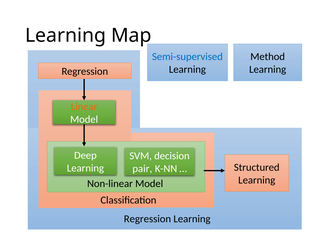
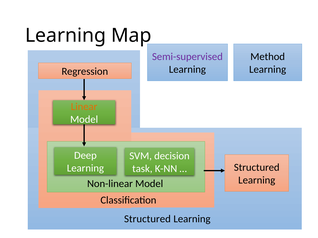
Semi-supervised colour: blue -> purple (187, 57)
pair: pair -> task (142, 169)
Regression: Regression -> Structured (147, 219)
